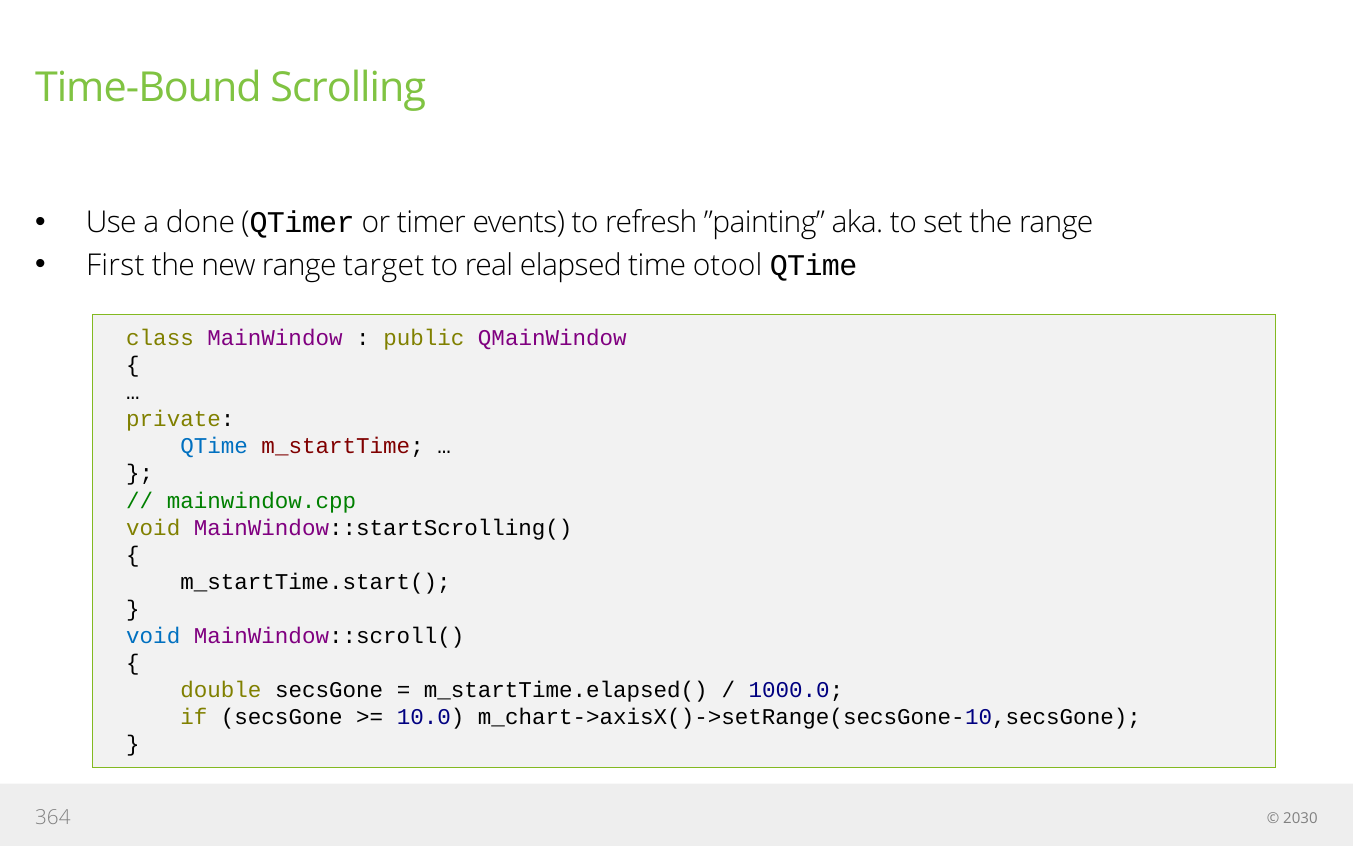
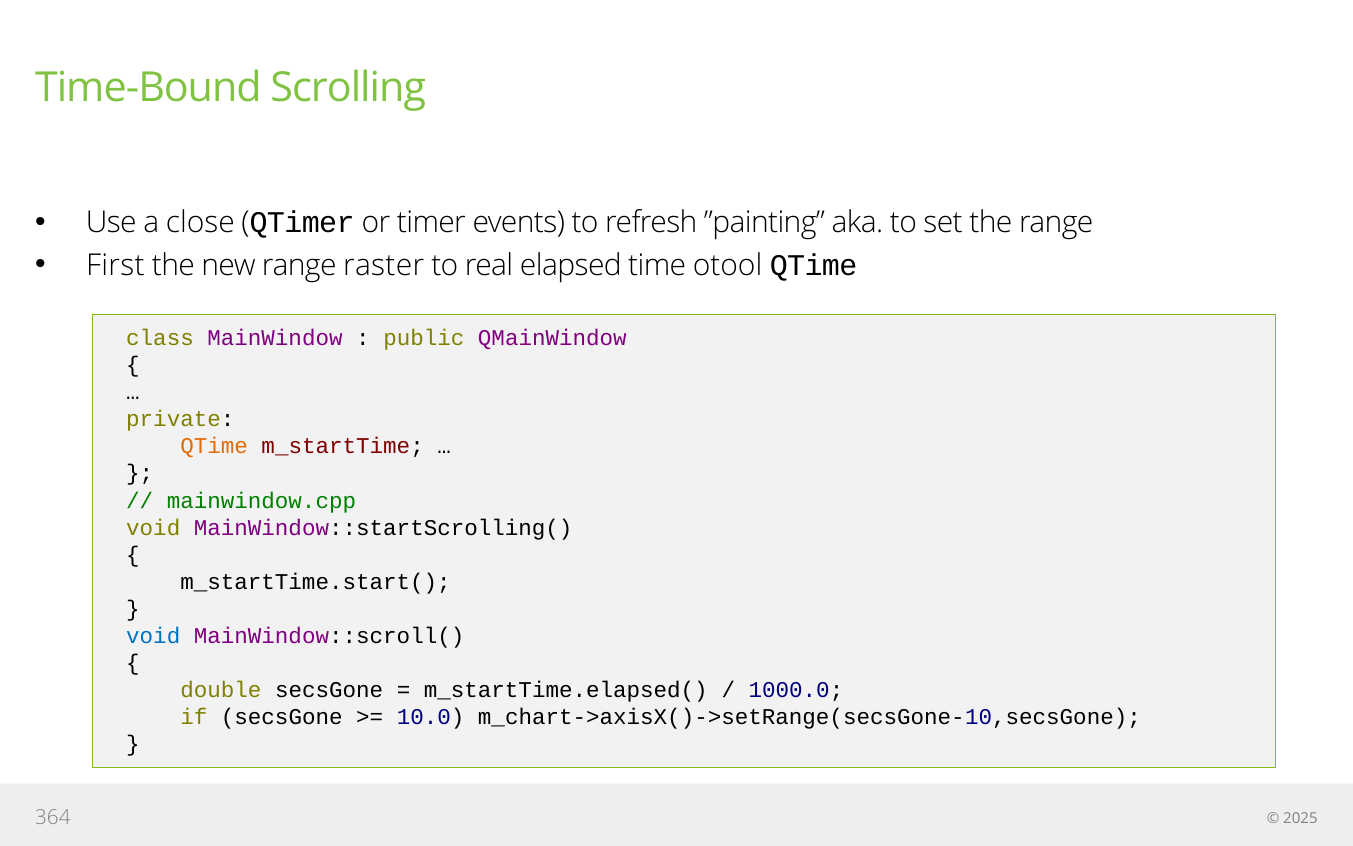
done: done -> close (200, 223)
target: target -> raster (384, 265)
QTime colour: blue -> orange (214, 446)
2030: 2030 -> 2025 (1300, 819)
